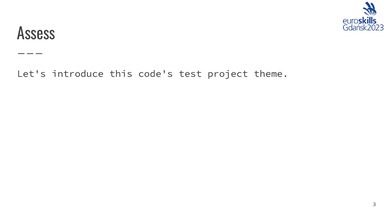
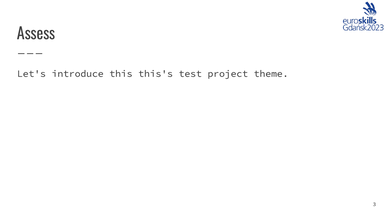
code's: code's -> this's (156, 74)
